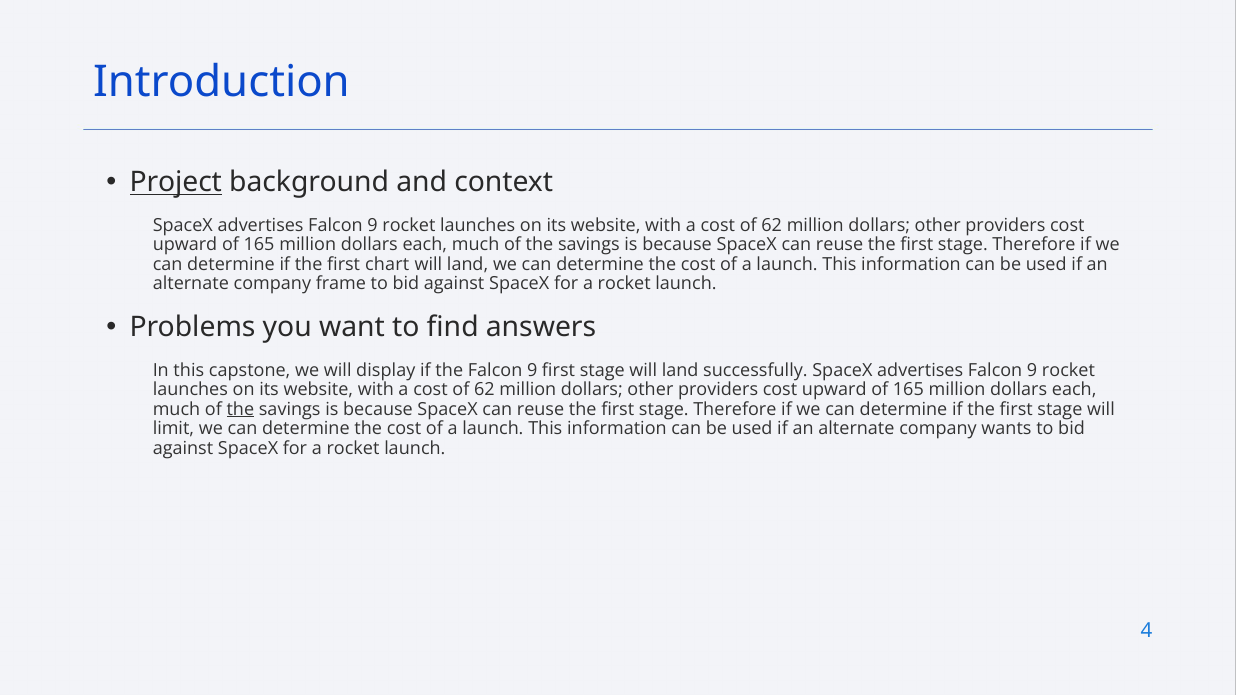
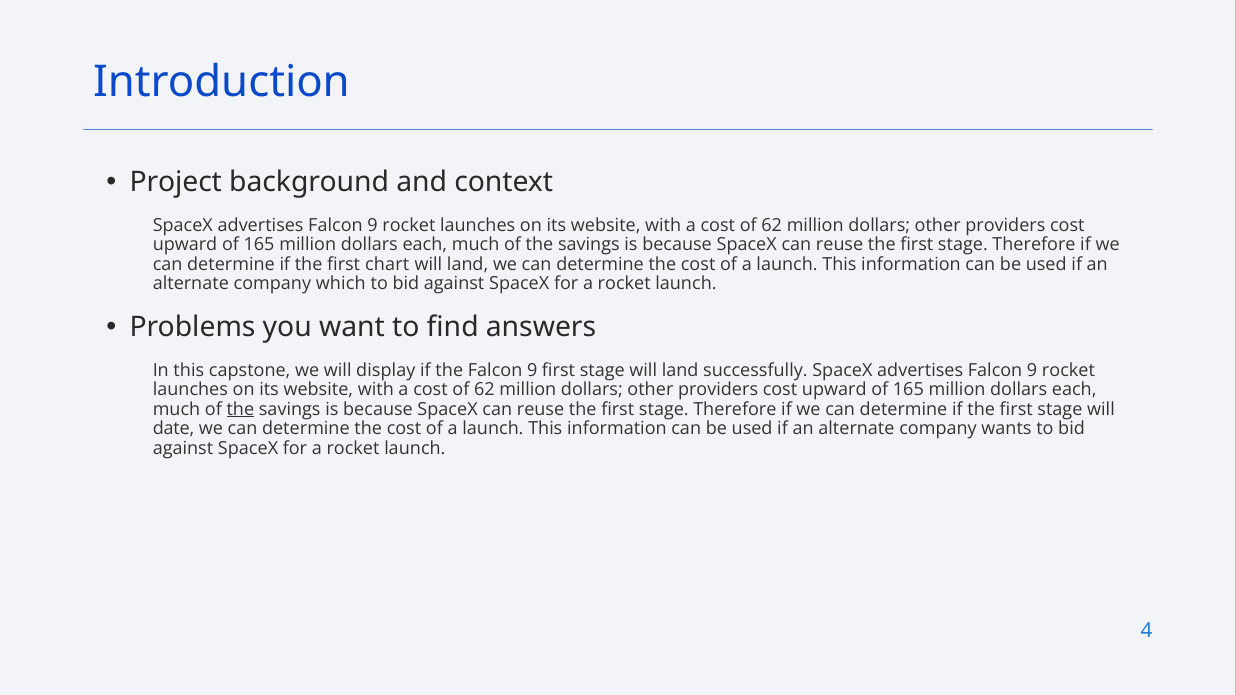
Project underline: present -> none (176, 182)
frame: frame -> which (341, 284)
limit: limit -> date (174, 429)
